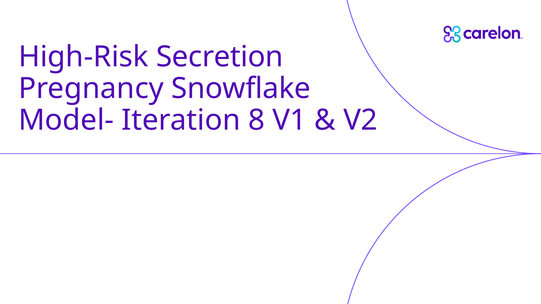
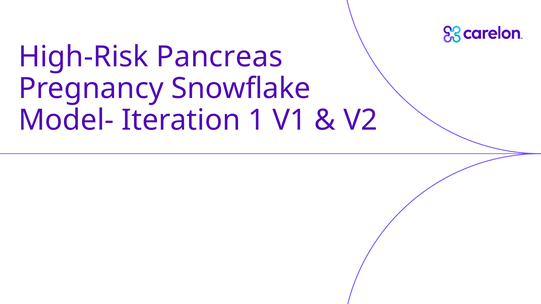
Secretion: Secretion -> Pancreas (220, 57)
8: 8 -> 1 (256, 120)
